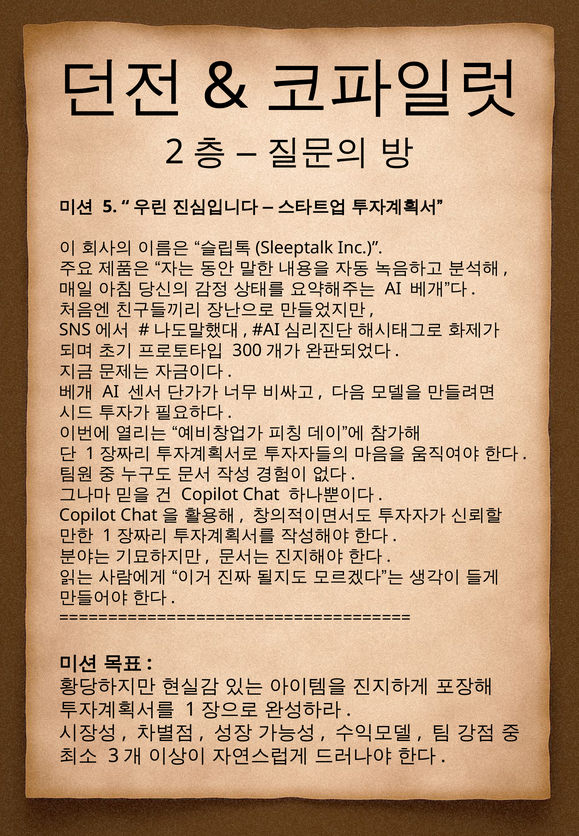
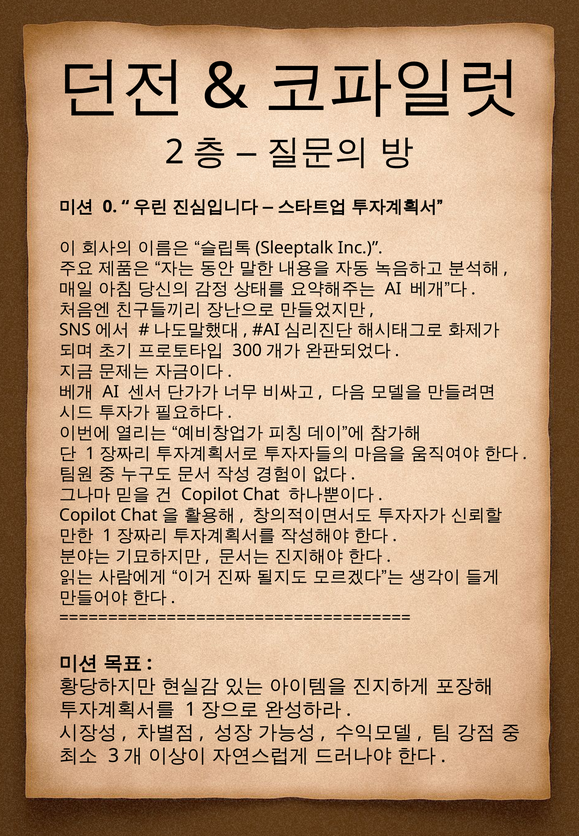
5: 5 -> 0 (110, 207)
